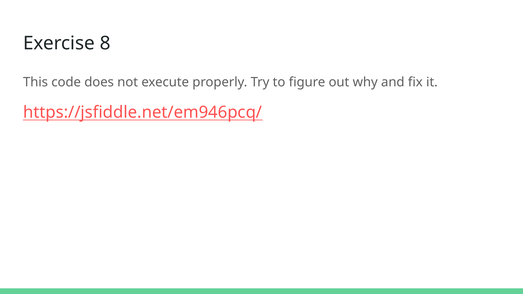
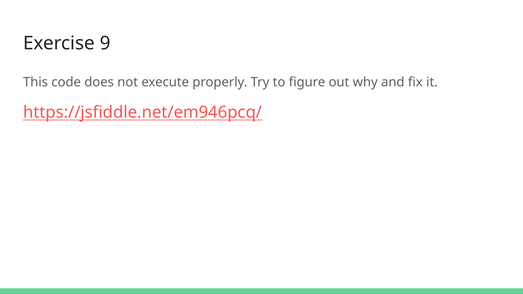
8: 8 -> 9 (105, 43)
